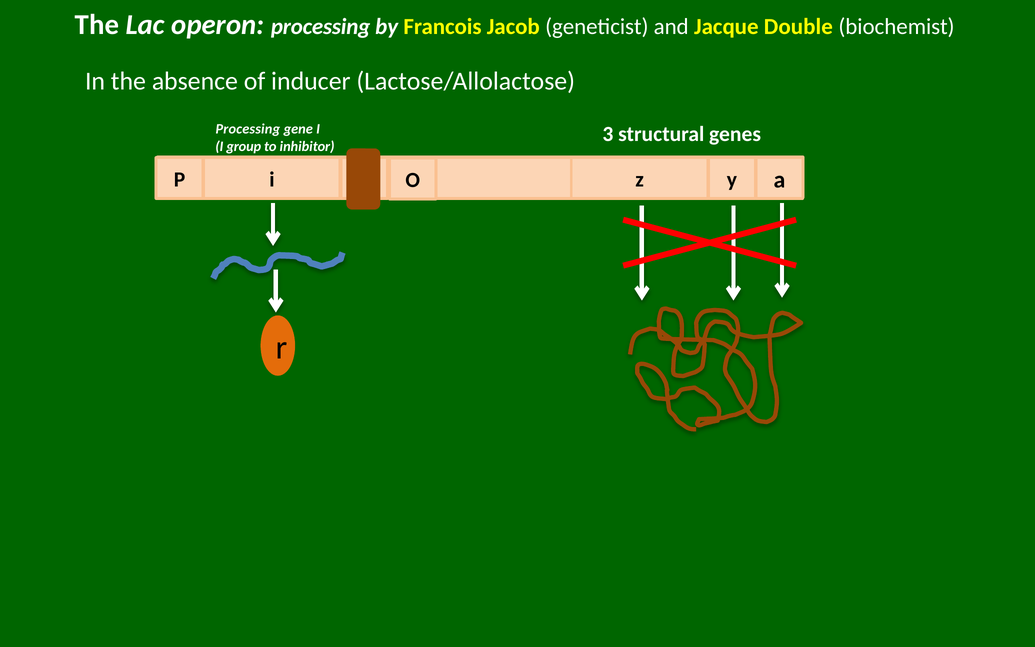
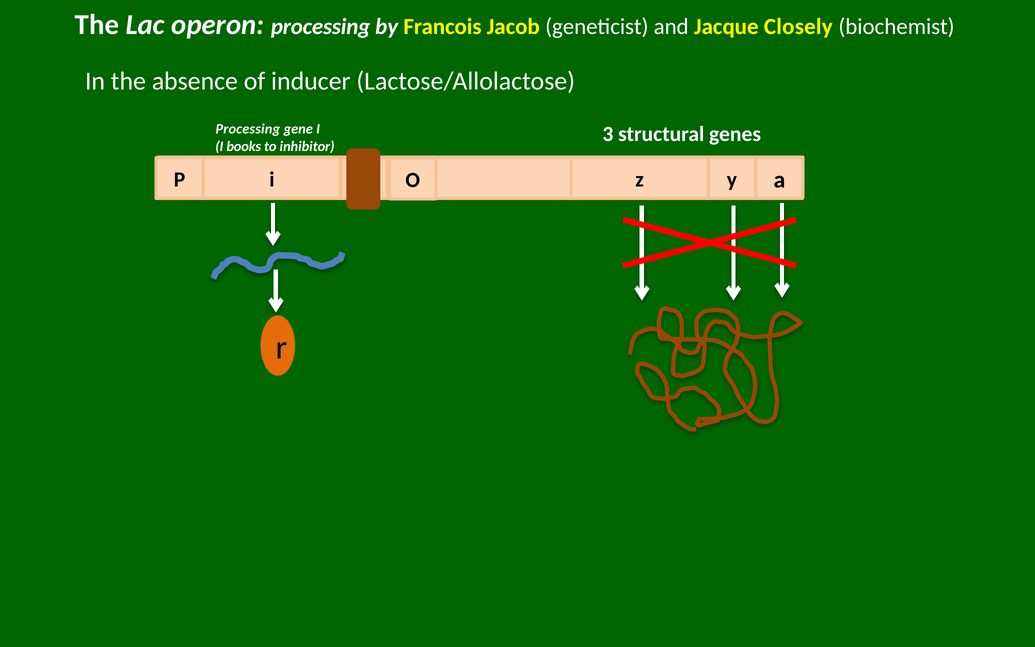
Double: Double -> Closely (798, 27)
group: group -> books (244, 146)
